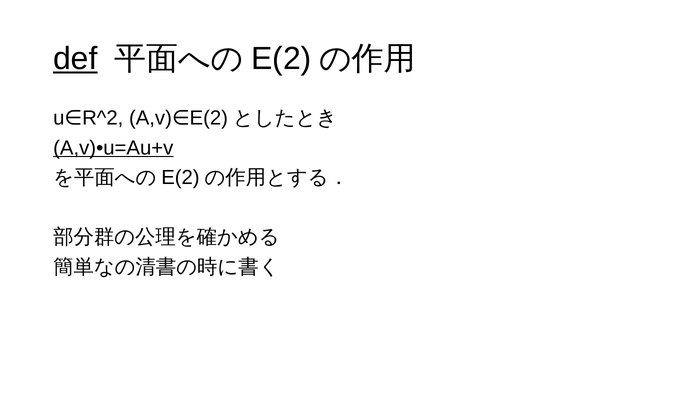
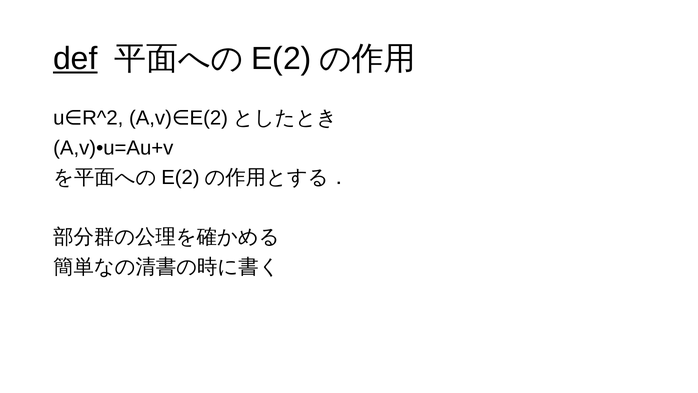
A,v)•u=Au+v underline: present -> none (113, 148)
